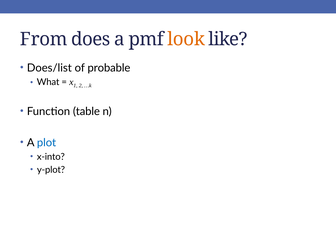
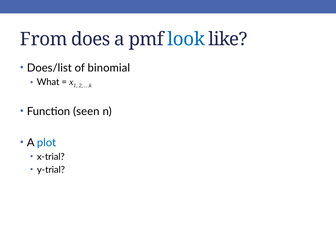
look colour: orange -> blue (186, 39)
probable: probable -> binomial (109, 68)
table: table -> seen (86, 111)
x-into: x-into -> x-trial (51, 157)
y-plot: y-plot -> y-trial (51, 170)
